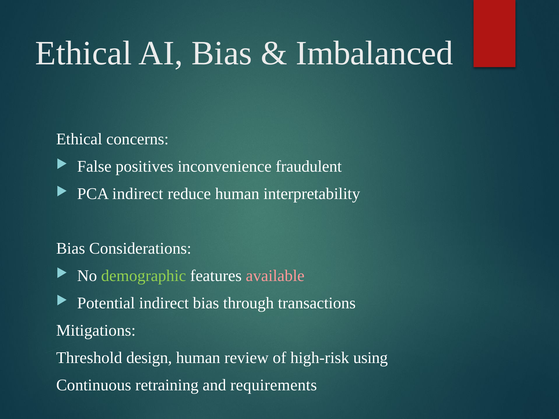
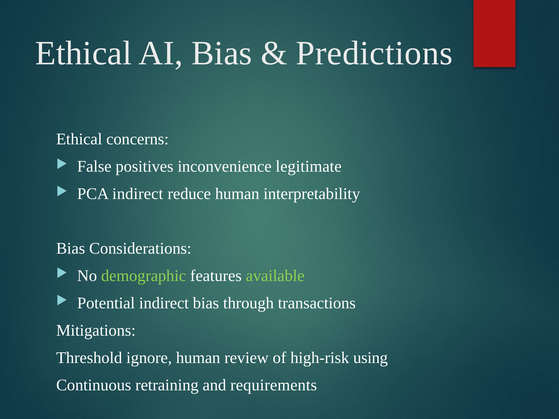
Imbalanced: Imbalanced -> Predictions (374, 53)
fraudulent: fraudulent -> legitimate (309, 167)
available colour: pink -> light green (275, 276)
design: design -> ignore (149, 358)
